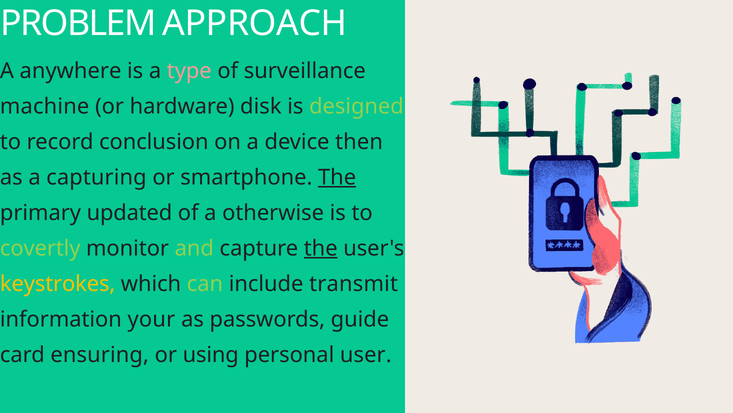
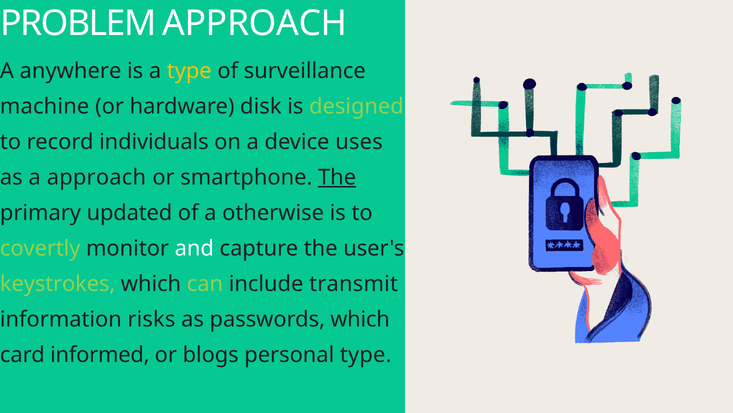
type colour: pink -> yellow (189, 71)
conclusion: conclusion -> individuals (154, 142)
then: then -> uses (359, 142)
a capturing: capturing -> approach (96, 177)
and colour: light green -> white (194, 248)
the underline: present -> none (321, 248)
keystrokes colour: yellow -> light green (58, 283)
your: your -> risks (151, 319)
passwords guide: guide -> which (360, 319)
ensuring: ensuring -> informed (100, 354)
using: using -> blogs (211, 354)
personal user: user -> type (366, 354)
